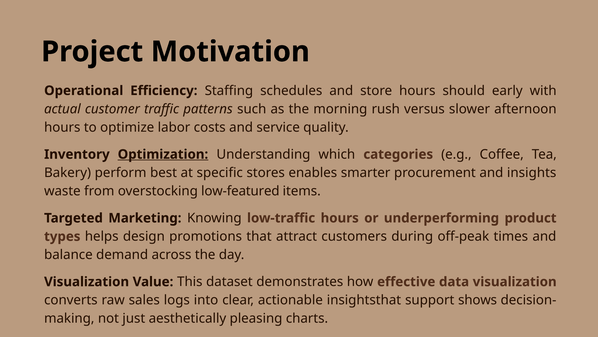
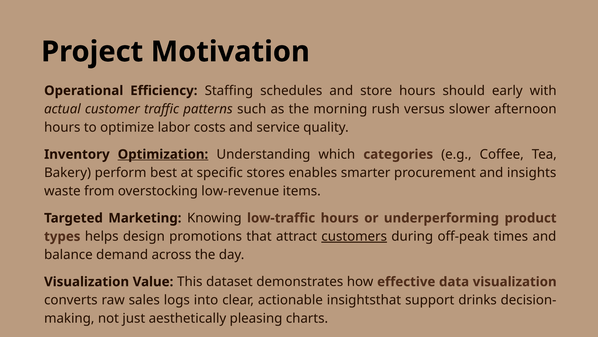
low-featured: low-featured -> low-revenue (240, 191)
customers underline: none -> present (354, 236)
shows: shows -> drinks (478, 300)
